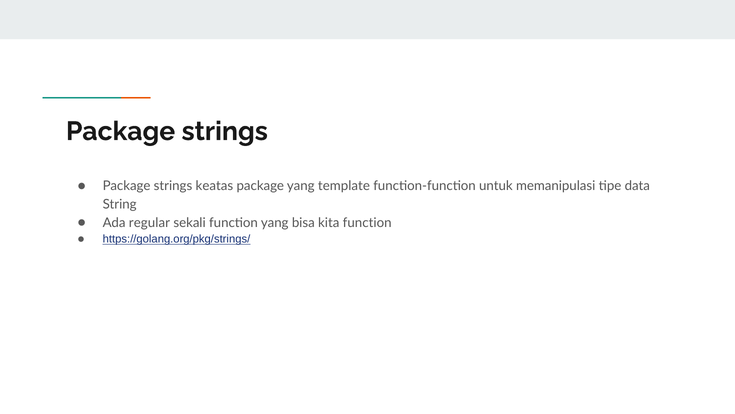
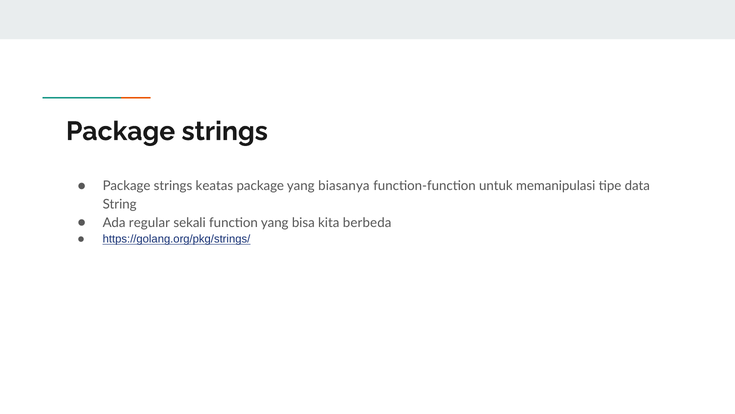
template: template -> biasanya (344, 186)
kita function: function -> berbeda (367, 222)
